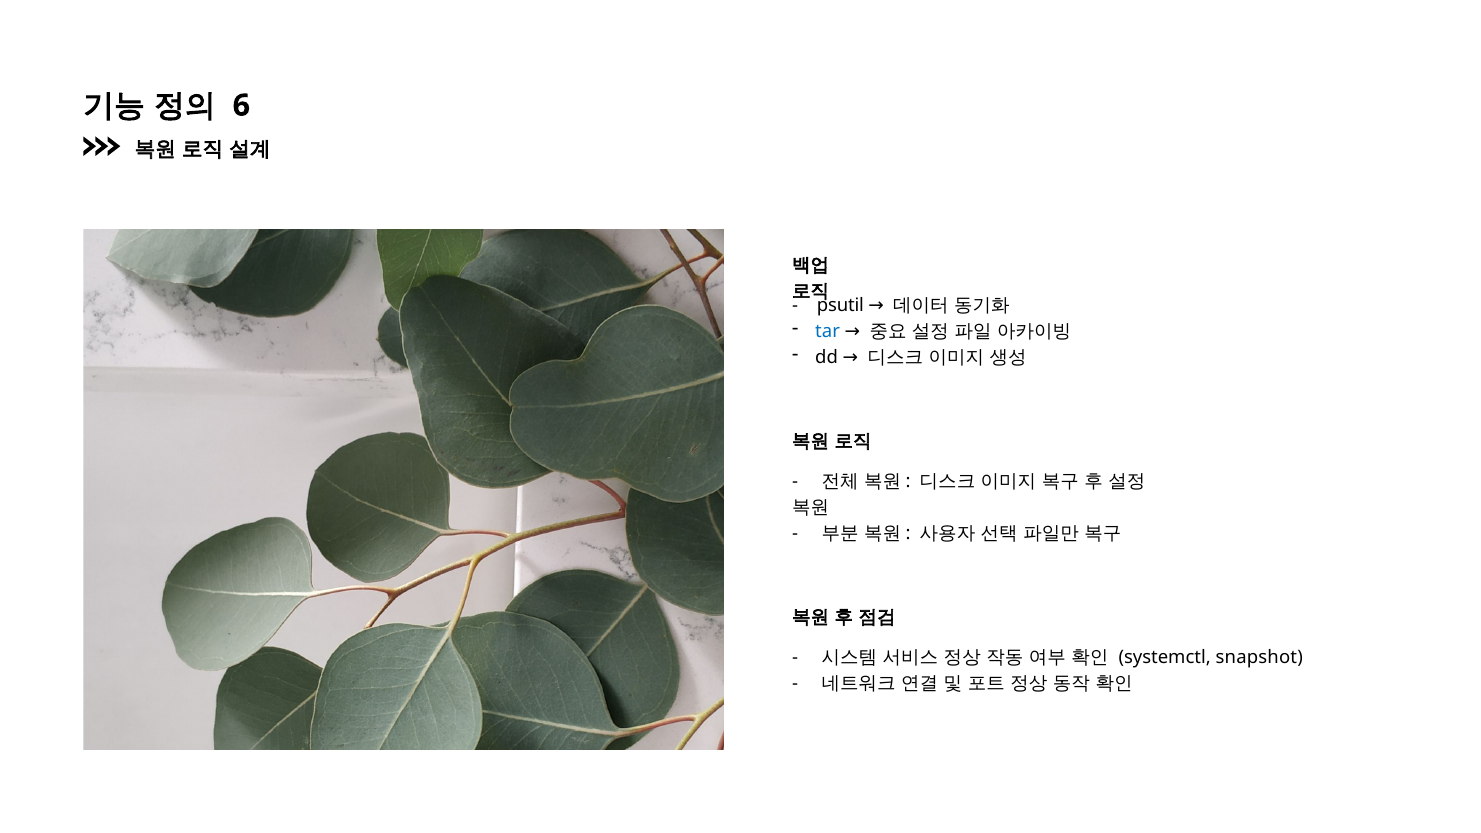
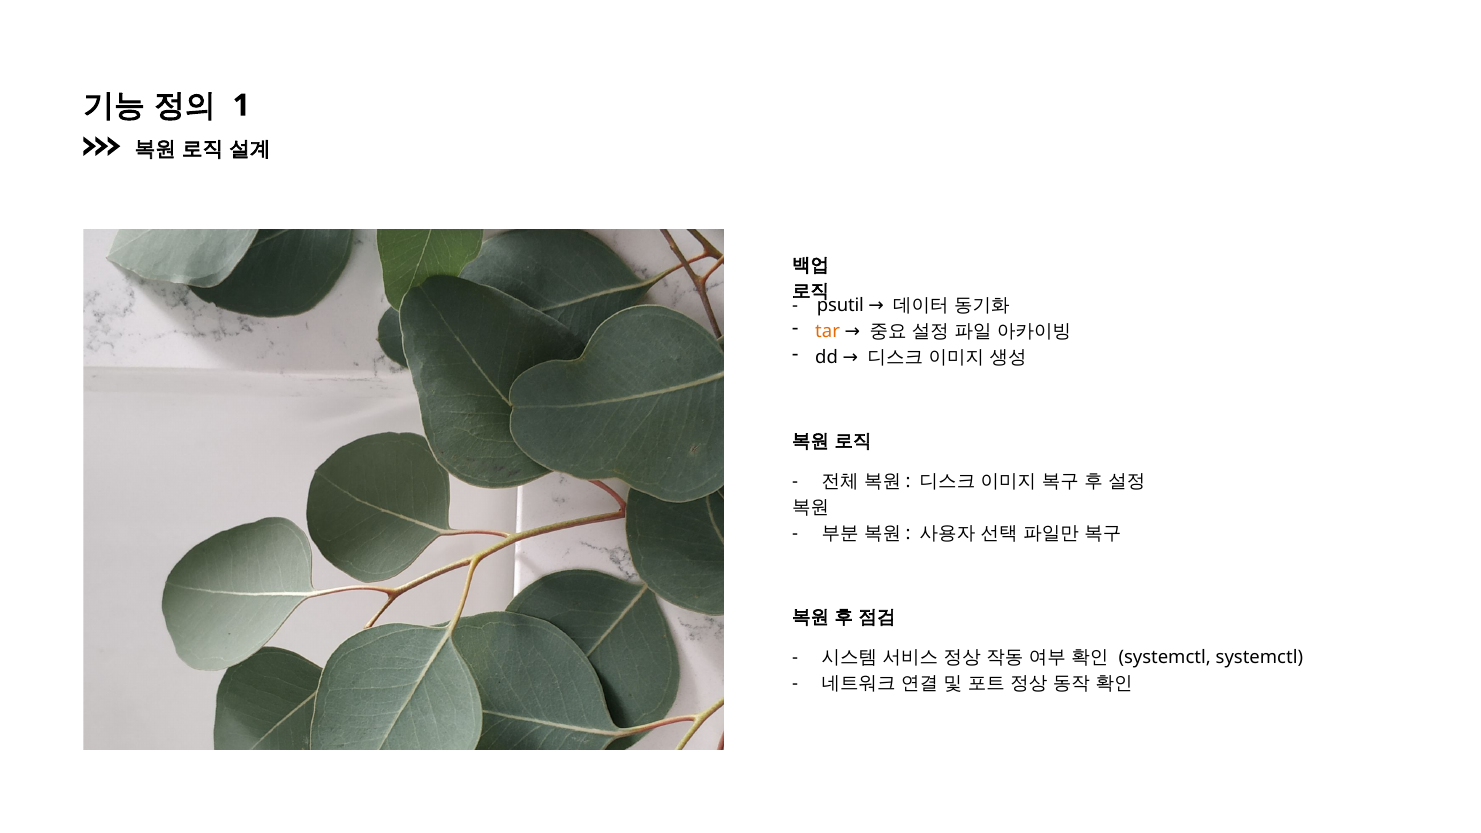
6: 6 -> 1 (241, 106)
tar colour: blue -> orange (828, 332)
systemctl snapshot: snapshot -> systemctl (1259, 658)
